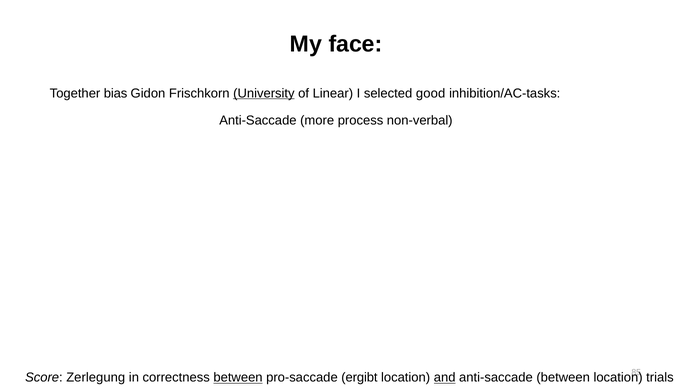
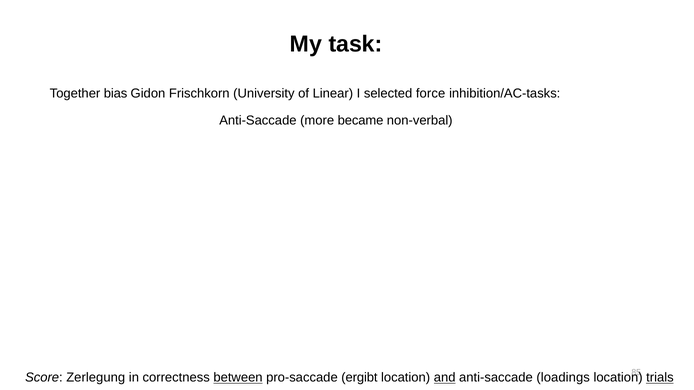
face: face -> task (355, 44)
University underline: present -> none (264, 93)
good: good -> force (431, 93)
process: process -> became (361, 121)
anti-saccade between: between -> loadings (563, 378)
trials underline: none -> present (660, 378)
